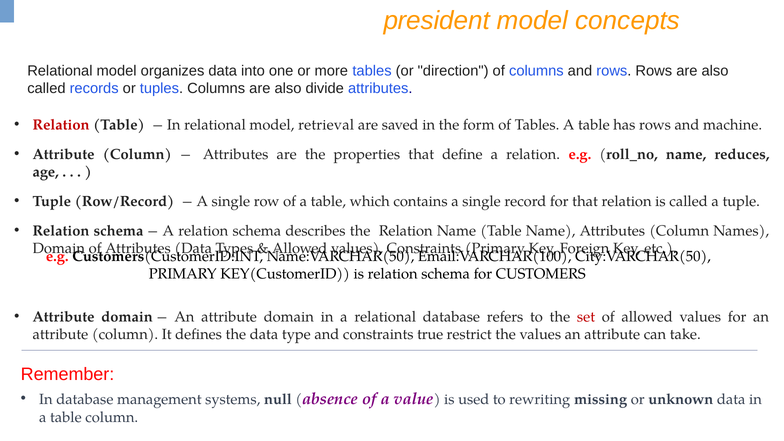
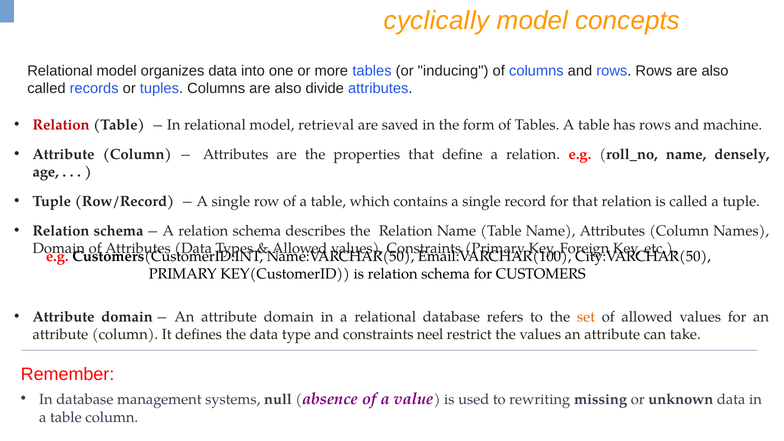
president: president -> cyclically (436, 20)
direction: direction -> inducing (453, 71)
reduces: reduces -> densely (742, 154)
set colour: red -> orange (586, 317)
true: true -> neel (430, 334)
